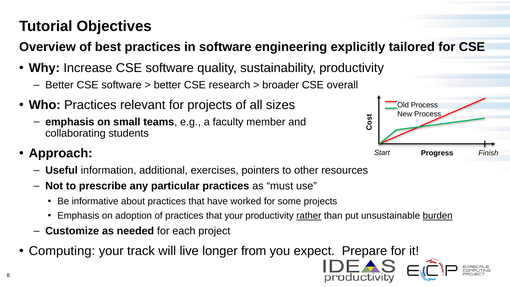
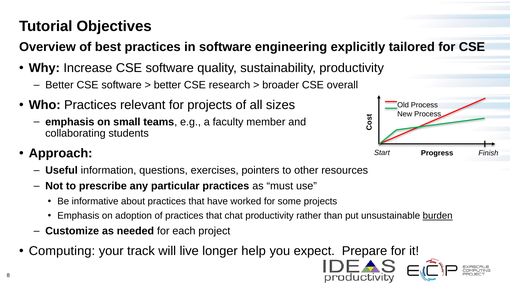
additional: additional -> questions (164, 170)
that your: your -> chat (234, 216)
rather underline: present -> none (309, 216)
from: from -> help (254, 251)
